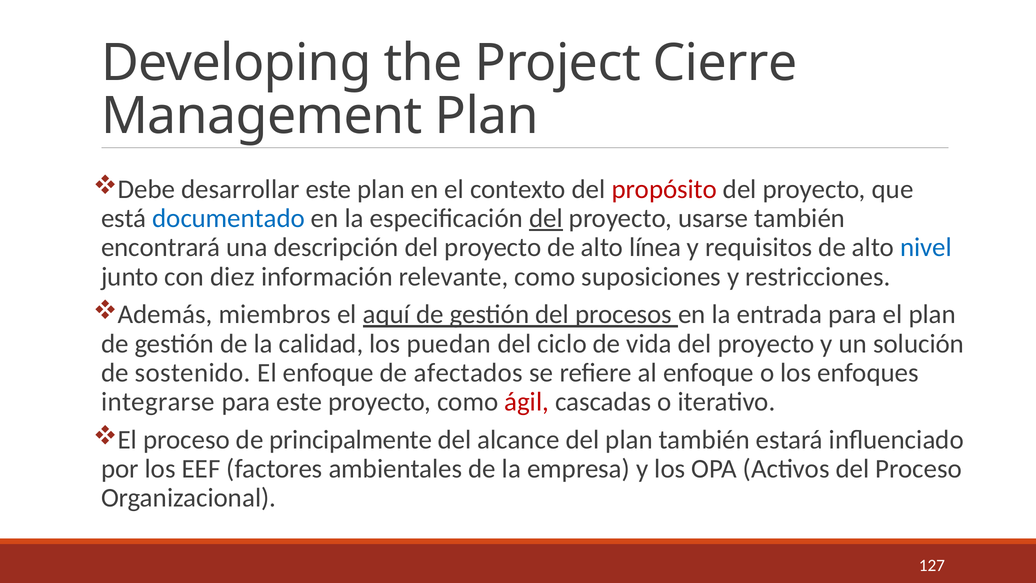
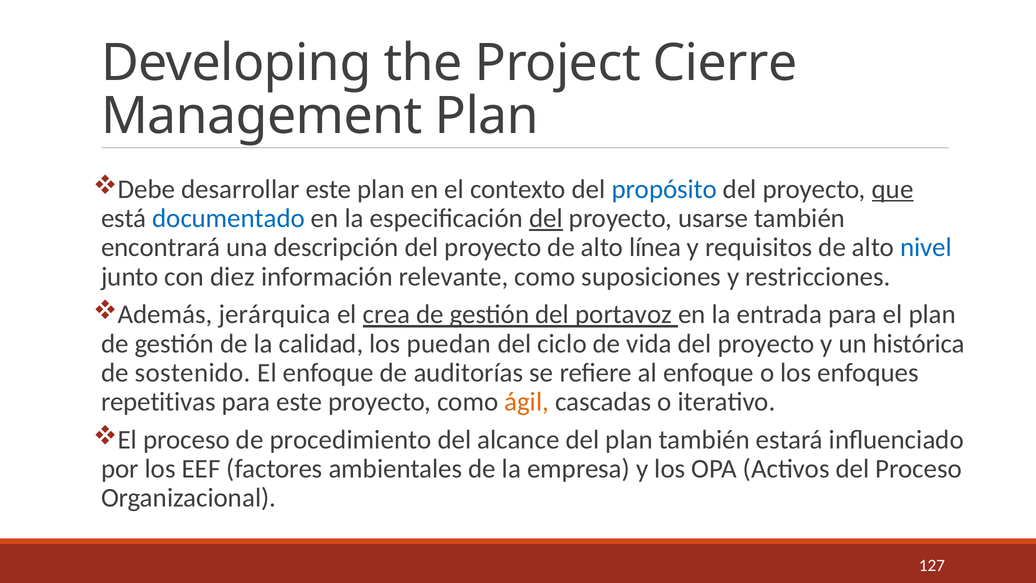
propósito colour: red -> blue (664, 189)
que underline: none -> present (893, 189)
miembros: miembros -> jerárquica (275, 314)
aquí: aquí -> crea (386, 314)
procesos: procesos -> portavoz (624, 314)
solución: solución -> histórica (919, 343)
afectados: afectados -> auditorías (468, 373)
integrarse: integrarse -> repetitivas (158, 402)
ágil colour: red -> orange (527, 402)
principalmente: principalmente -> procedimiento (351, 439)
